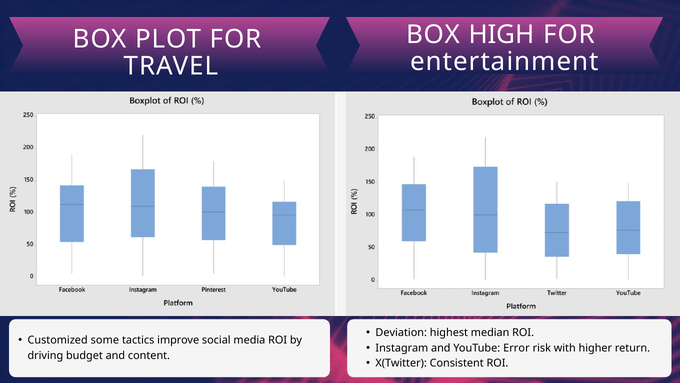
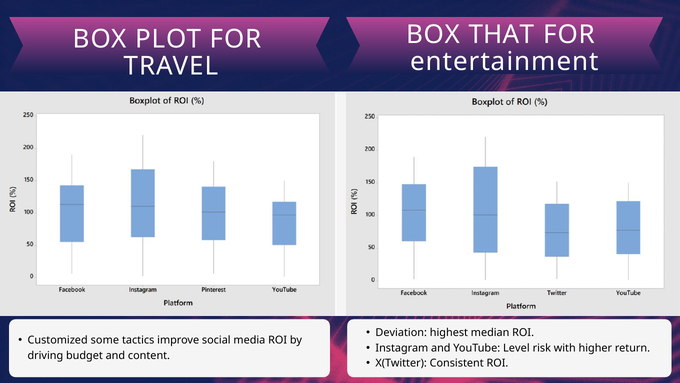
HIGH: HIGH -> THAT (501, 35)
Error: Error -> Level (516, 348)
